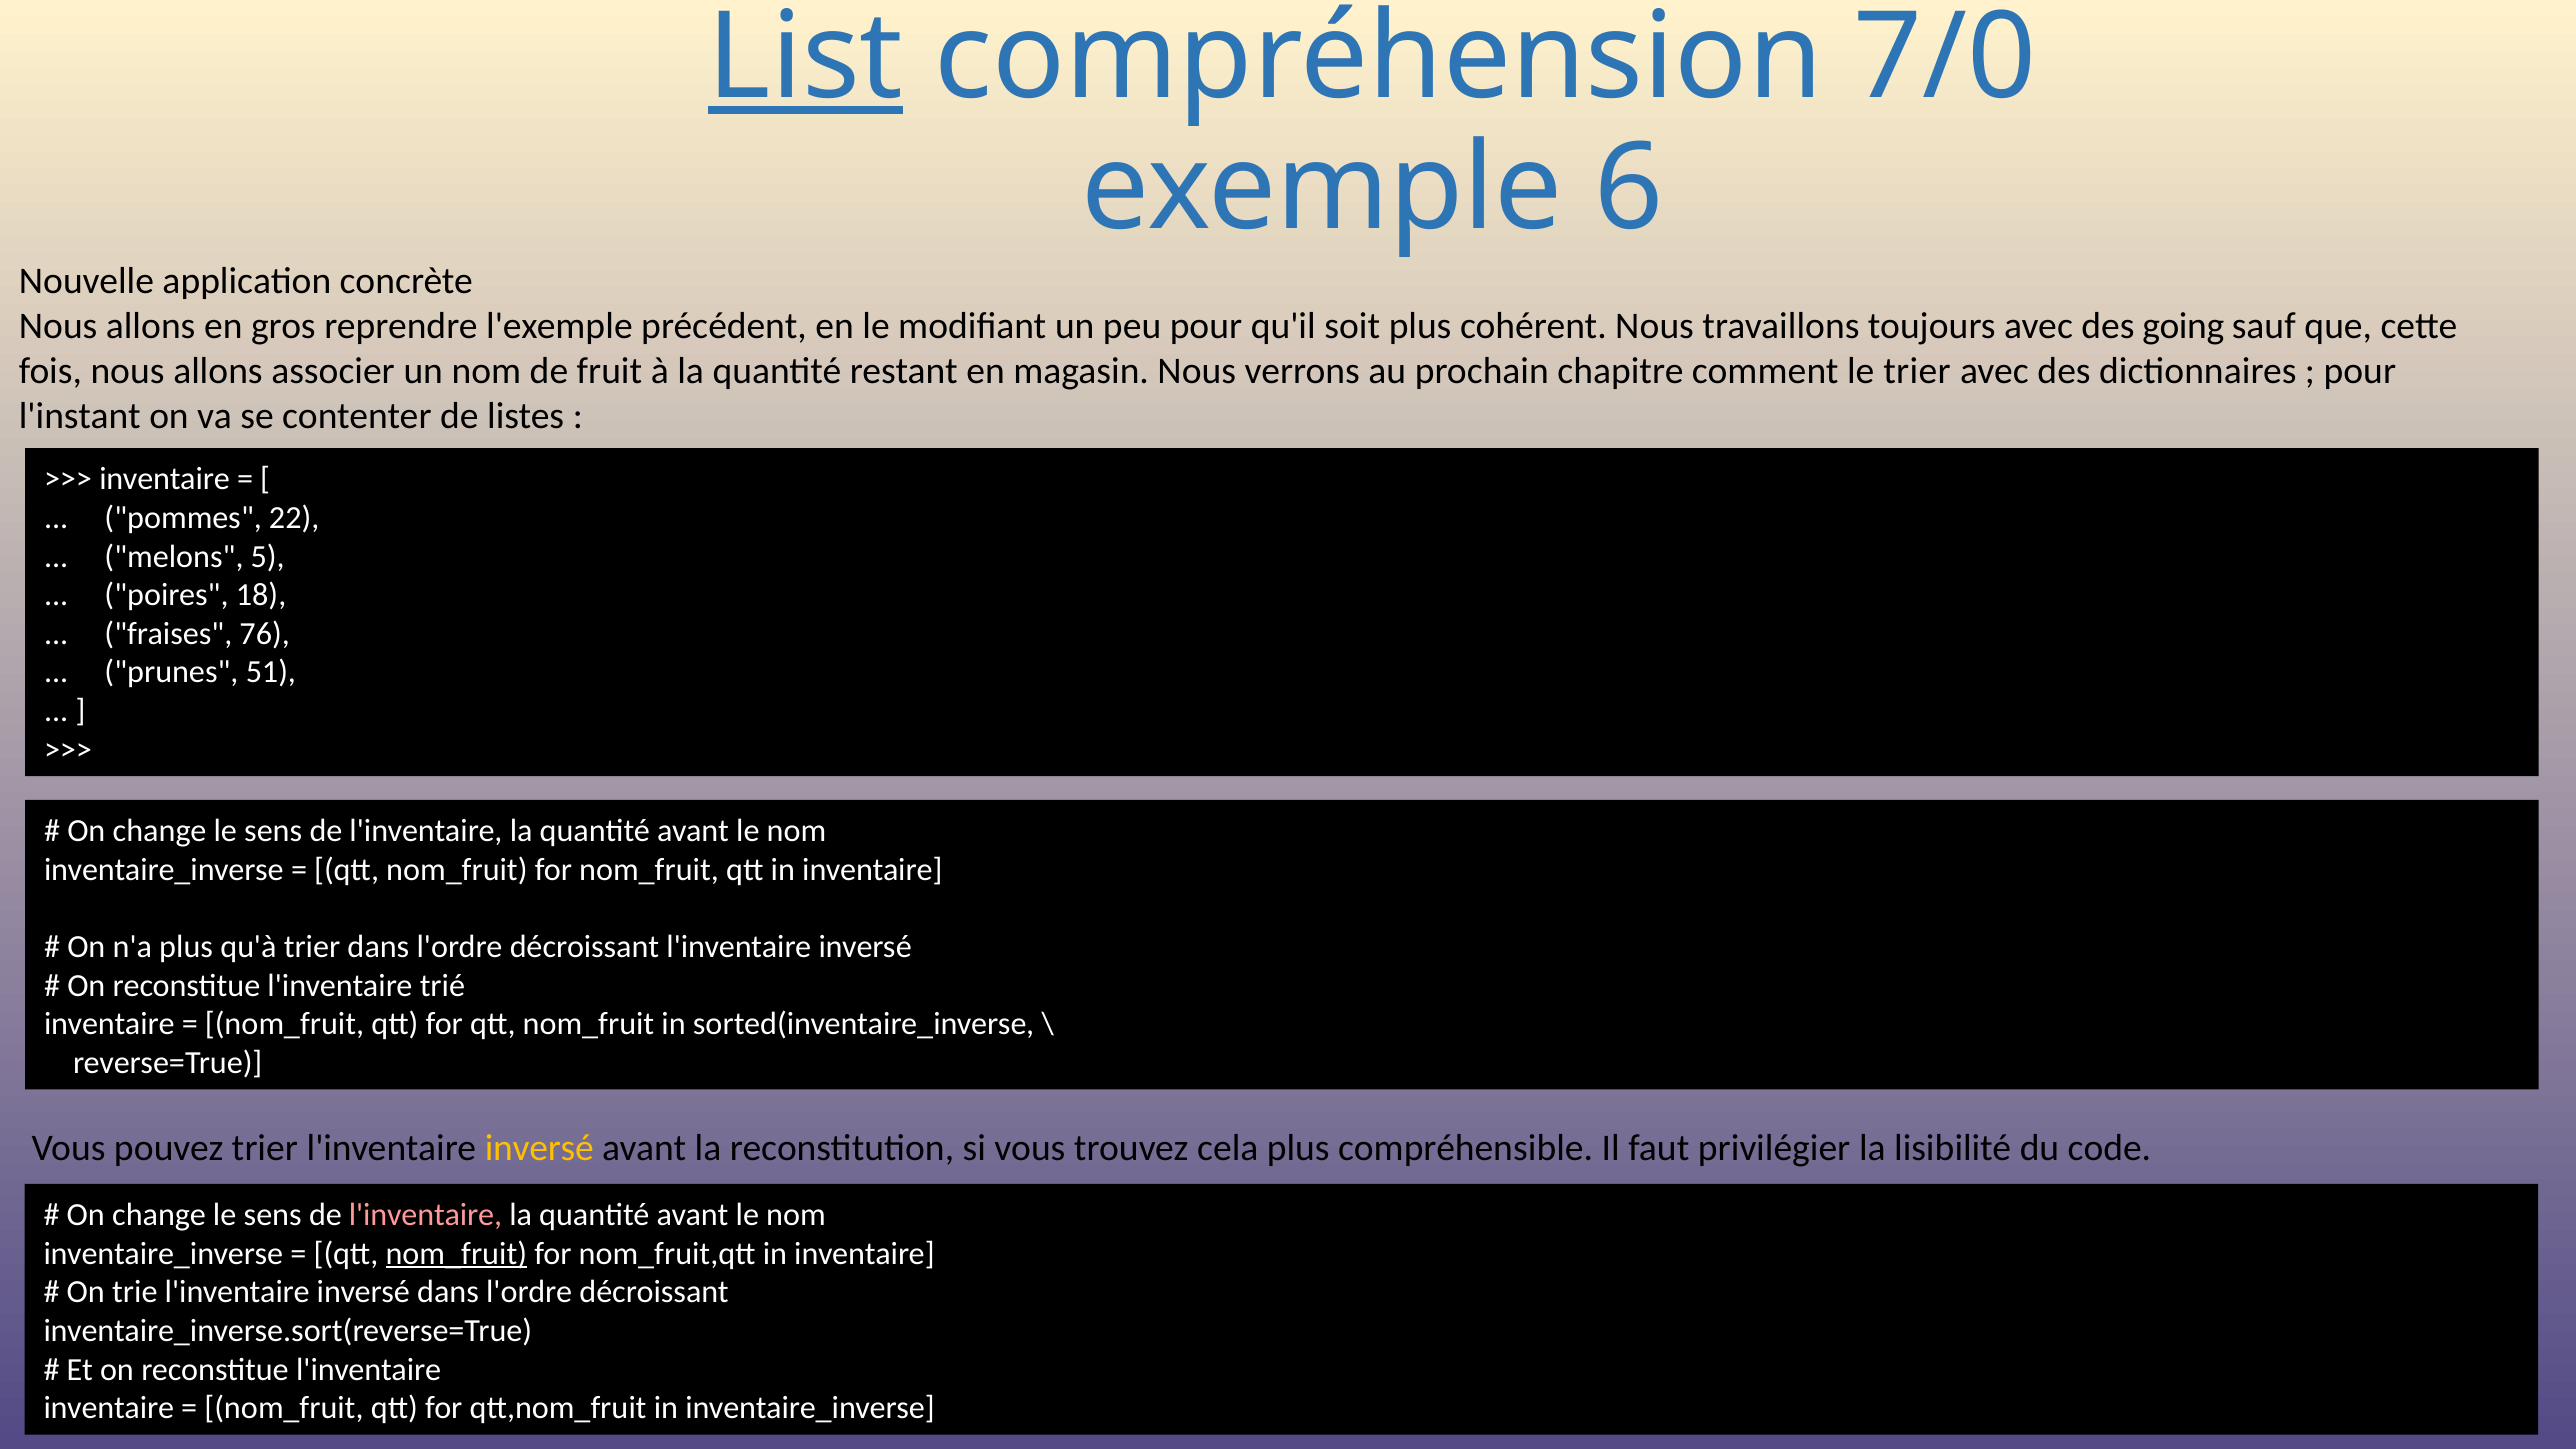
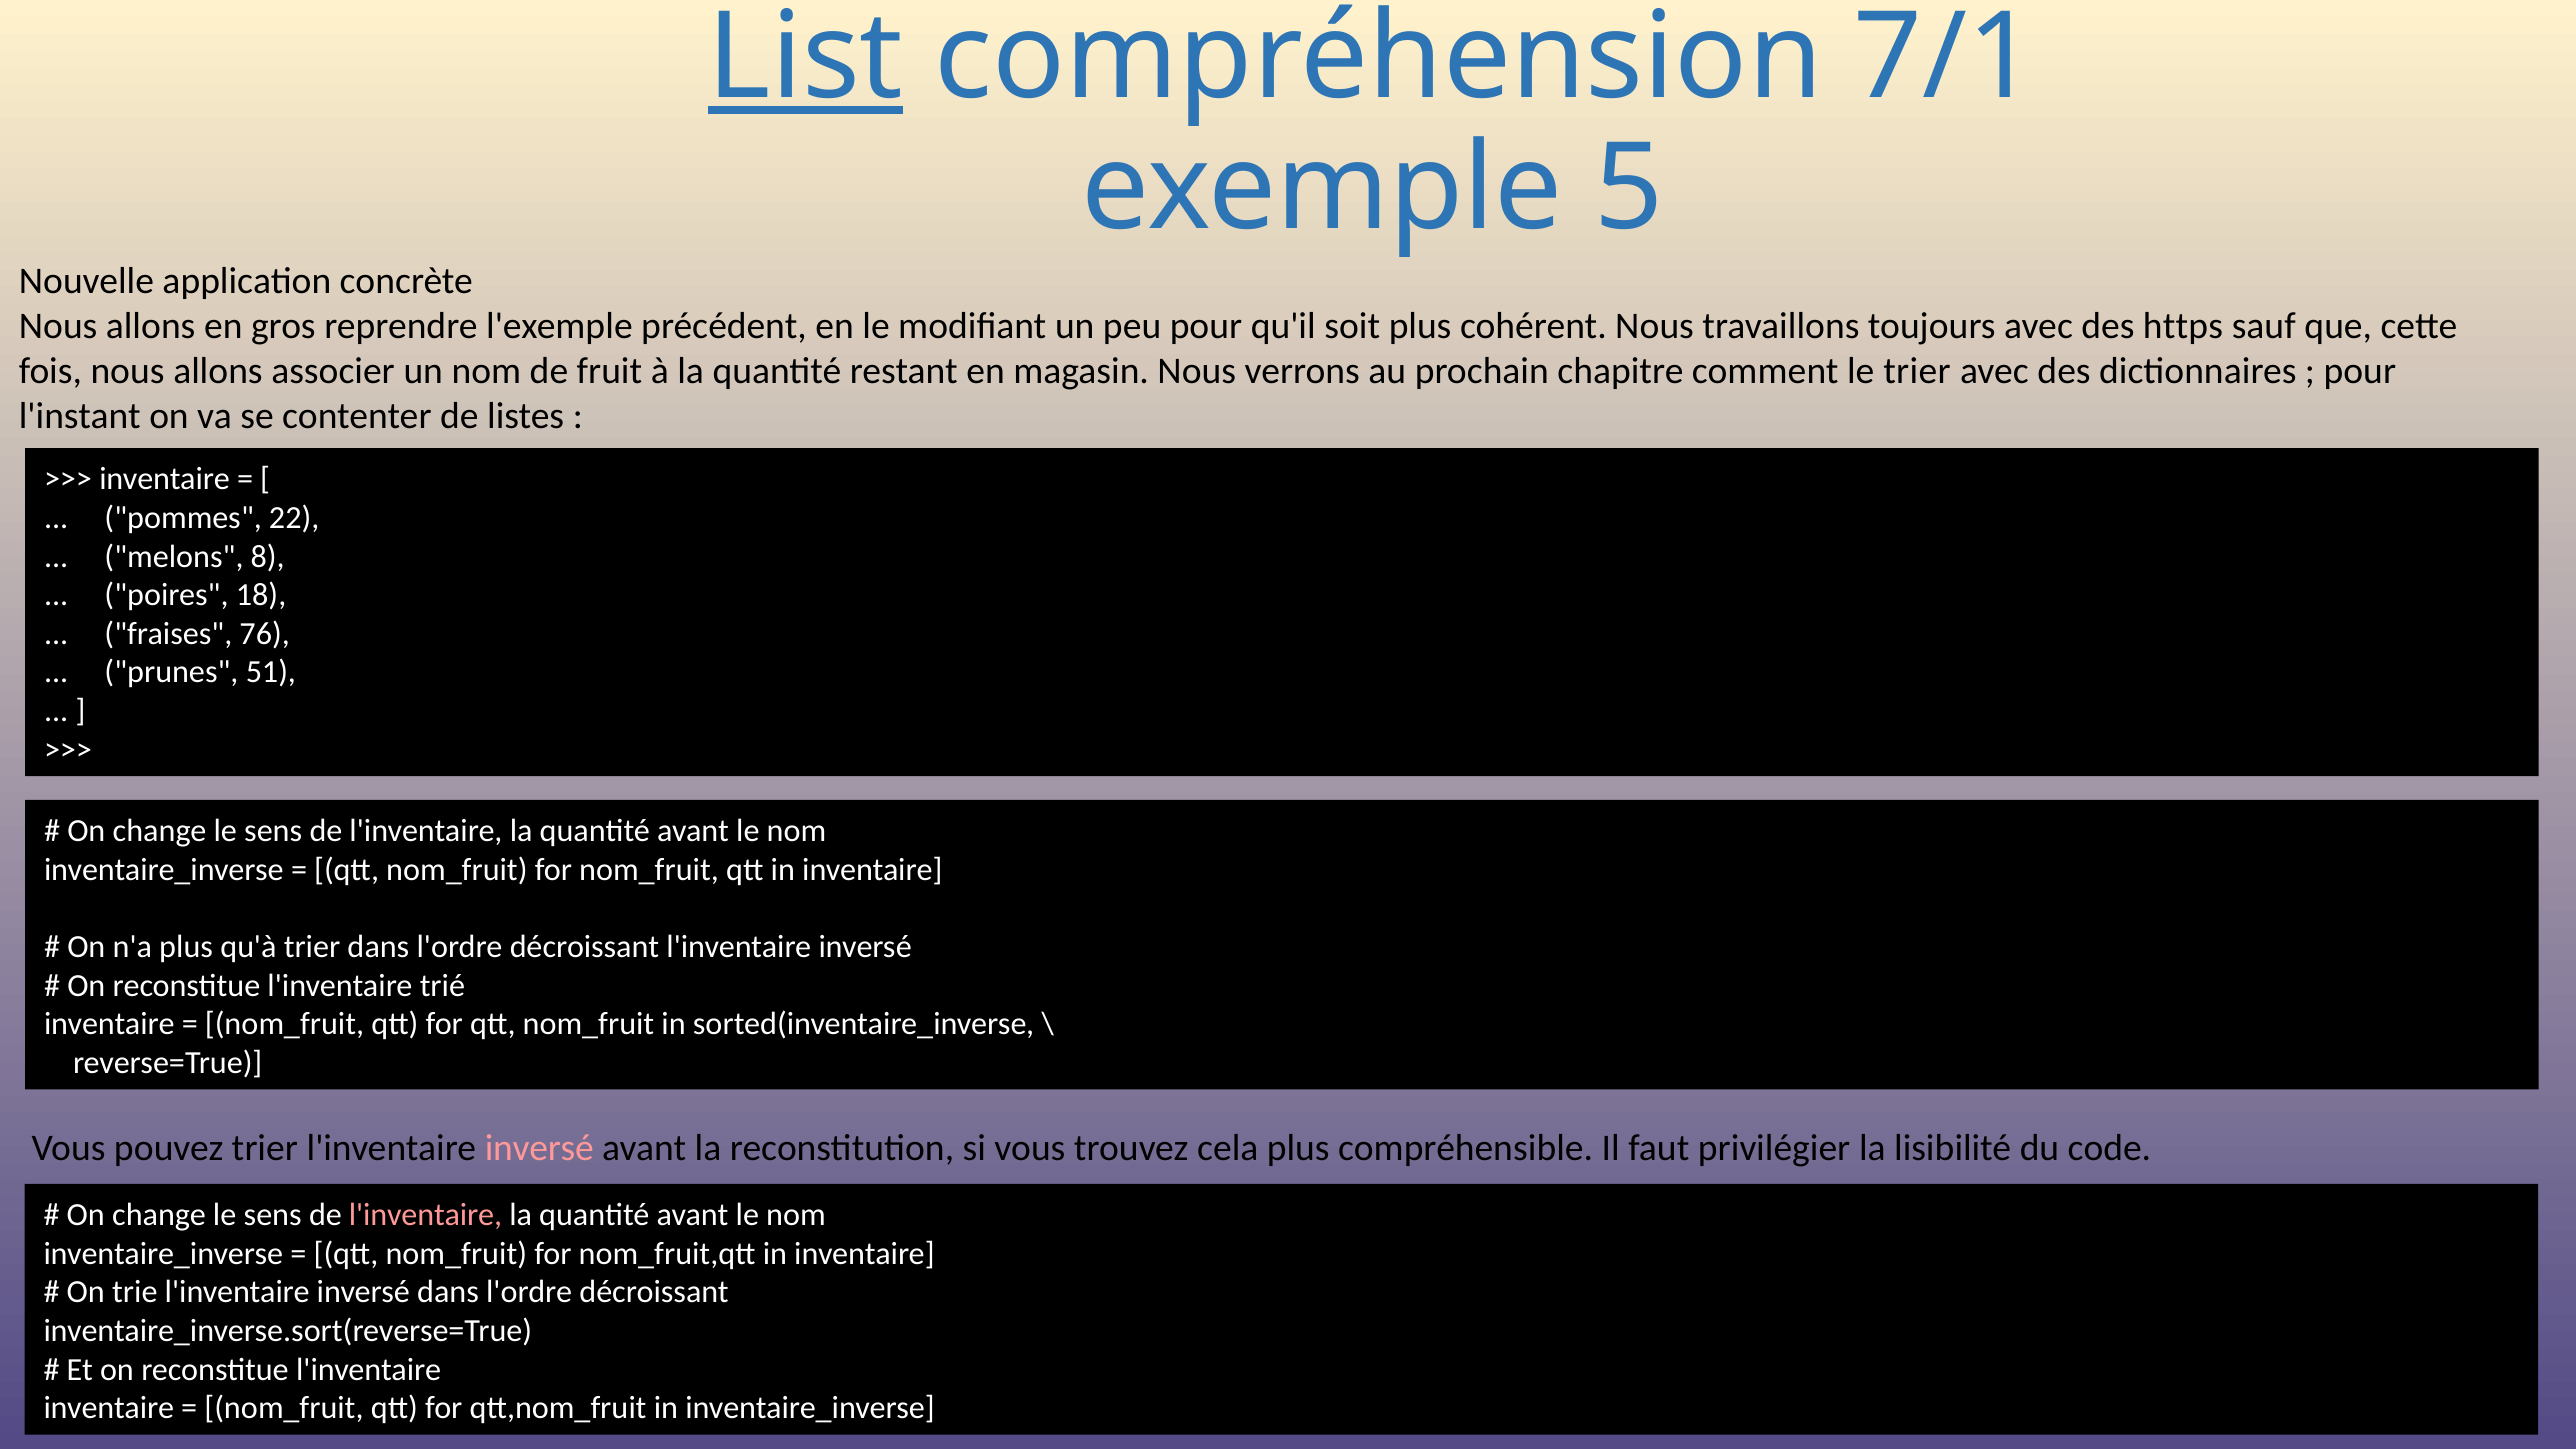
7/0: 7/0 -> 7/1 (1945, 58)
6: 6 -> 5 (1629, 188)
going: going -> https (2183, 326)
5: 5 -> 8 (268, 556)
inversé colour: yellow -> pink (539, 1148)
nom_fruit underline: present -> none (456, 1254)
